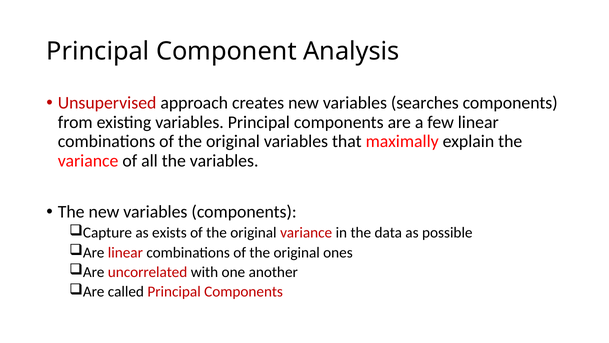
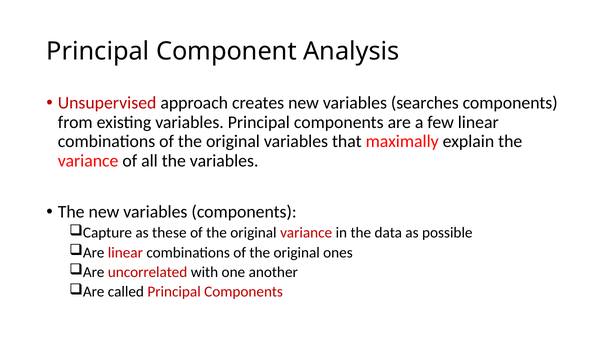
exists: exists -> these (169, 233)
